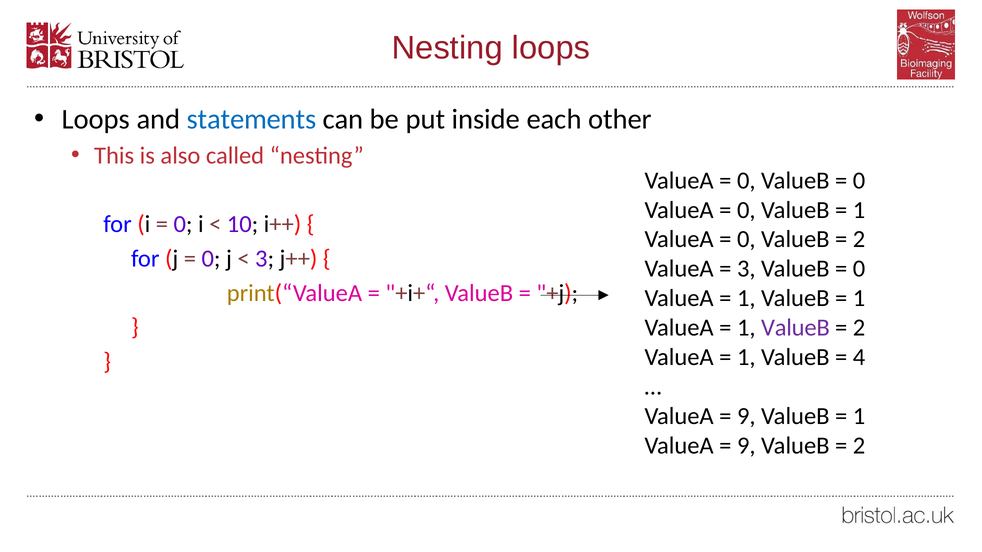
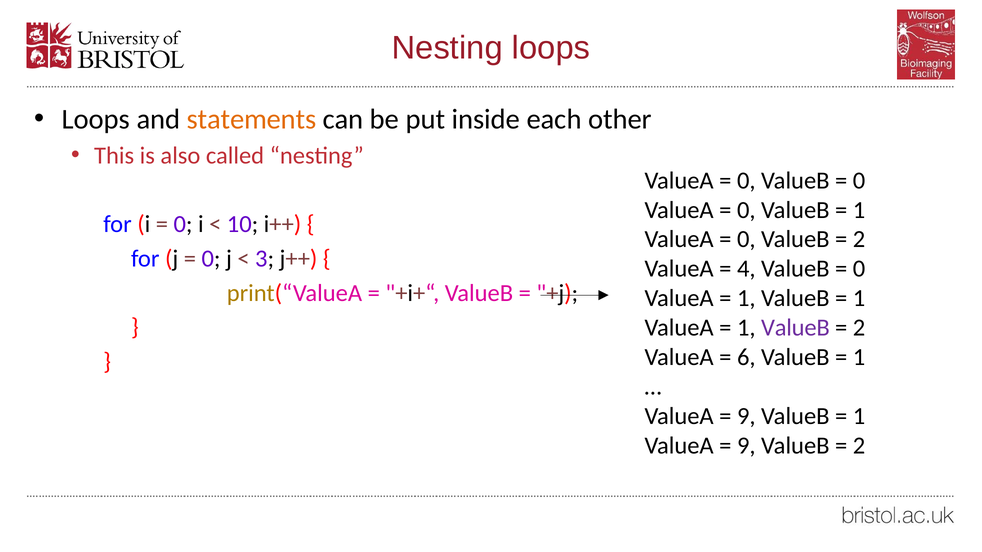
statements colour: blue -> orange (252, 119)
3: 3 -> 4 (746, 269)
1: 1 -> 6 (746, 357)
4: 4 -> 1 (859, 357)
